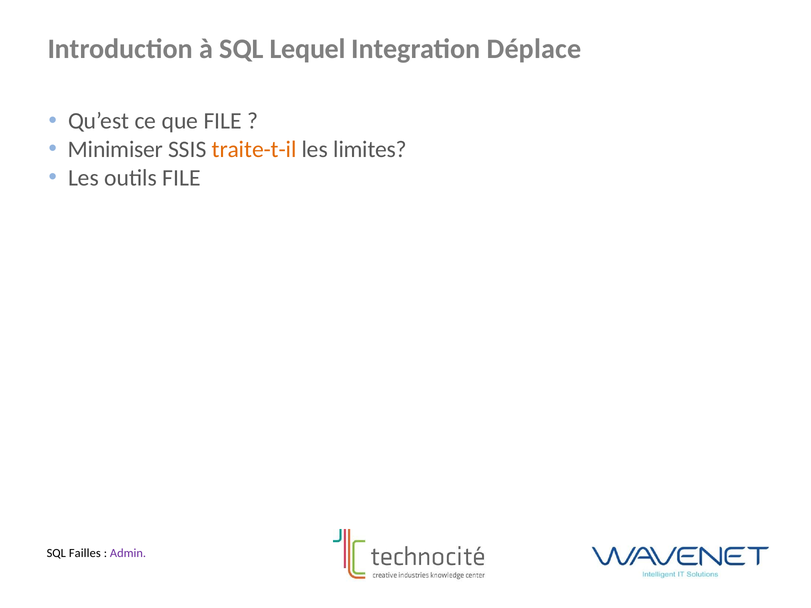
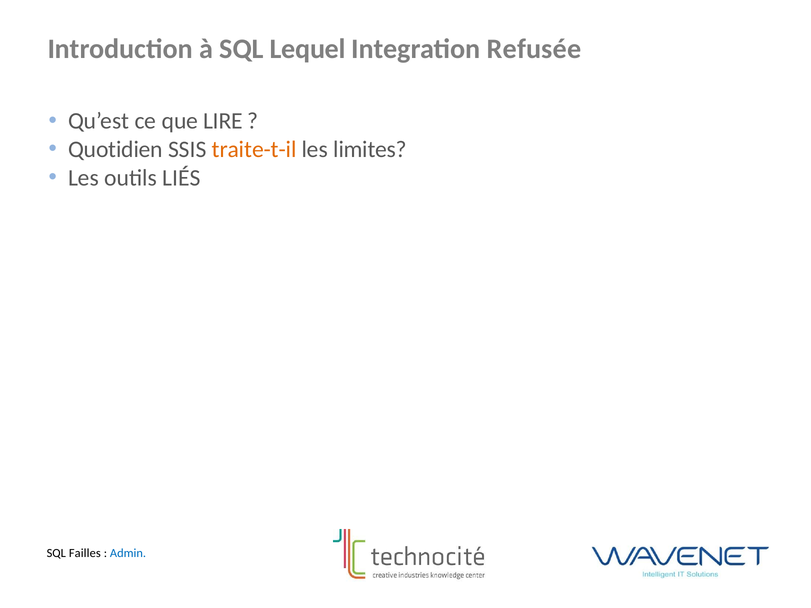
Déplace: Déplace -> Refusée (534, 49)
que FILE: FILE -> LIRE (223, 121)
Minimiser: Minimiser -> Quotidien (115, 150)
outils FILE: FILE -> LIÉS (182, 178)
Admin colour: purple -> blue (128, 553)
